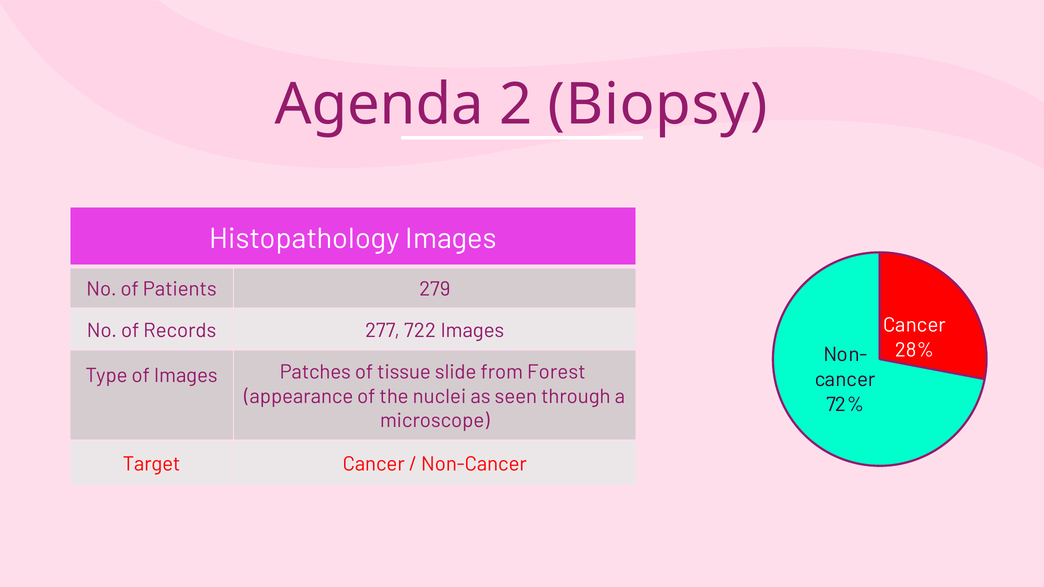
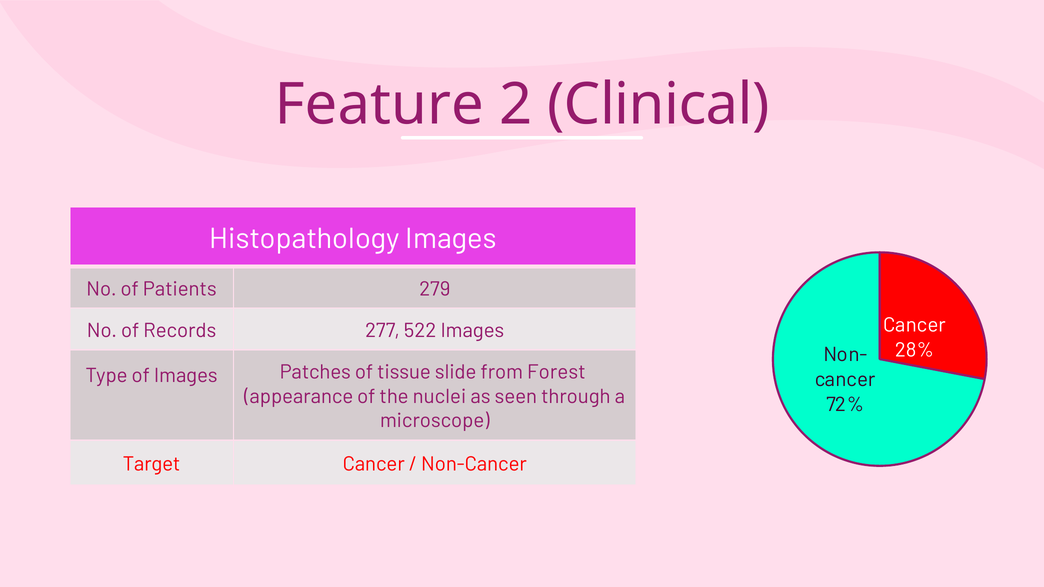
Agenda: Agenda -> Feature (379, 105)
Biopsy: Biopsy -> Clinical (658, 105)
722: 722 -> 522 (420, 331)
